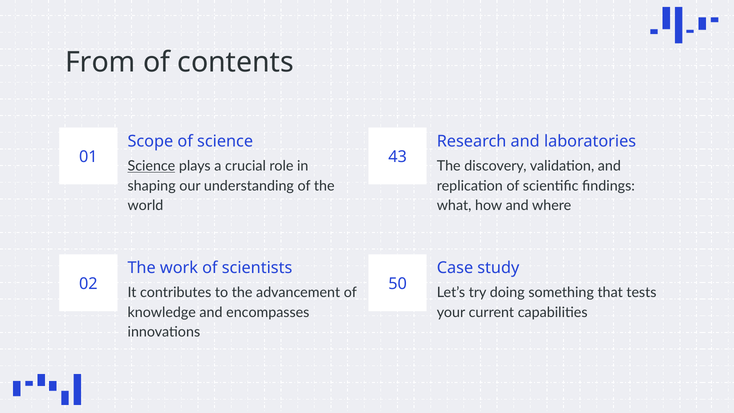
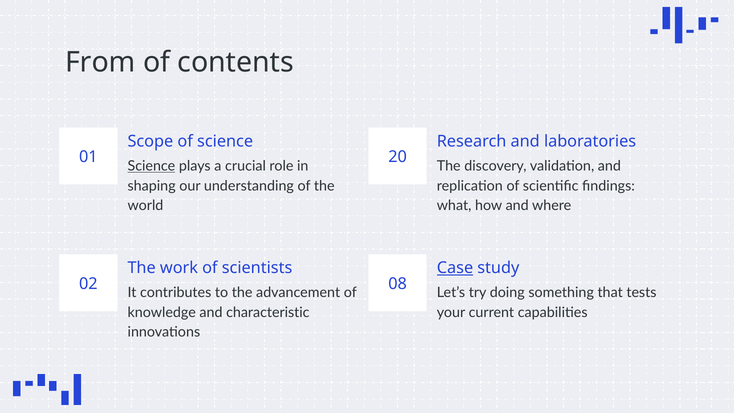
43: 43 -> 20 (398, 157)
Case underline: none -> present (455, 268)
50: 50 -> 08 (398, 284)
encompasses: encompasses -> characteristic (268, 312)
